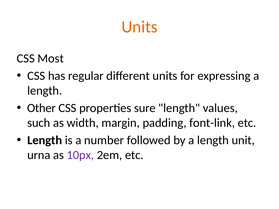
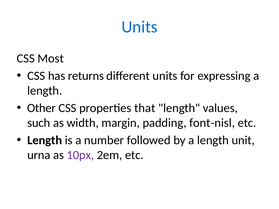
Units colour: orange -> blue (139, 27)
regular: regular -> returns (86, 76)
sure: sure -> that (145, 108)
font-link: font-link -> font-nisl (212, 123)
